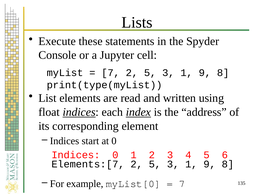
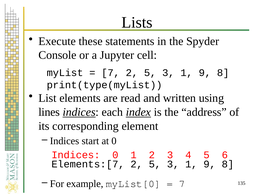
float: float -> lines (49, 112)
